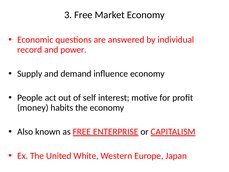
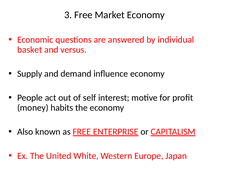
record: record -> basket (30, 50)
power: power -> versus (73, 50)
